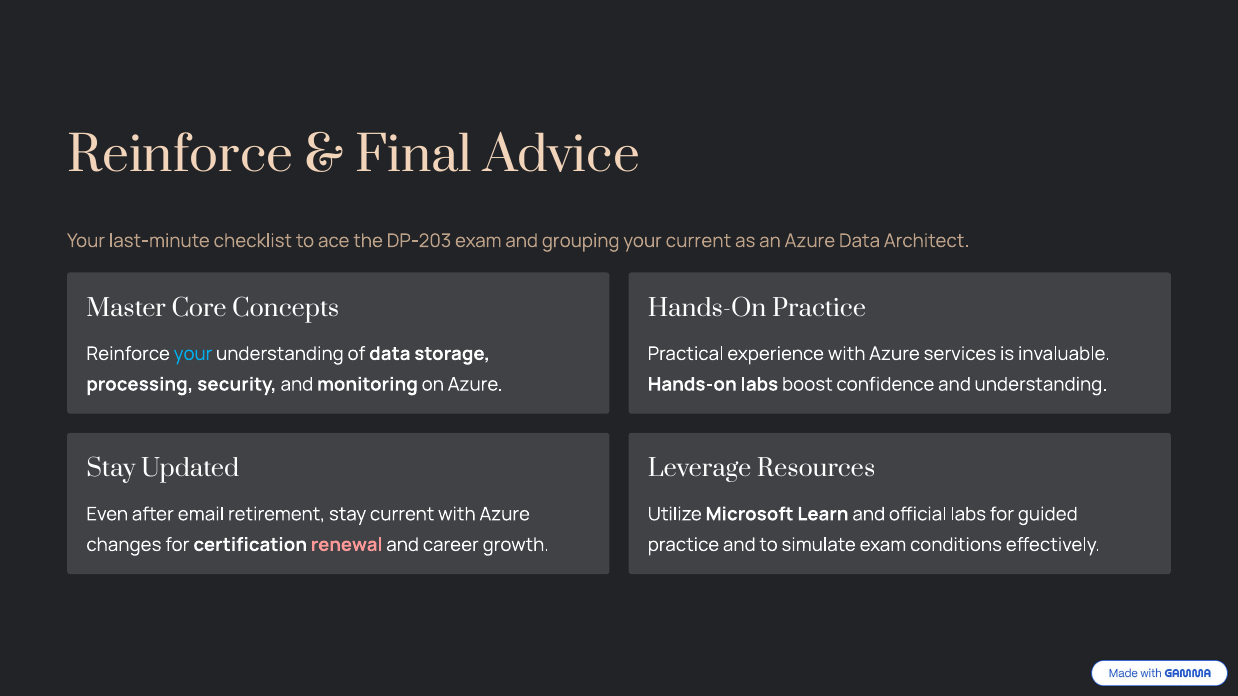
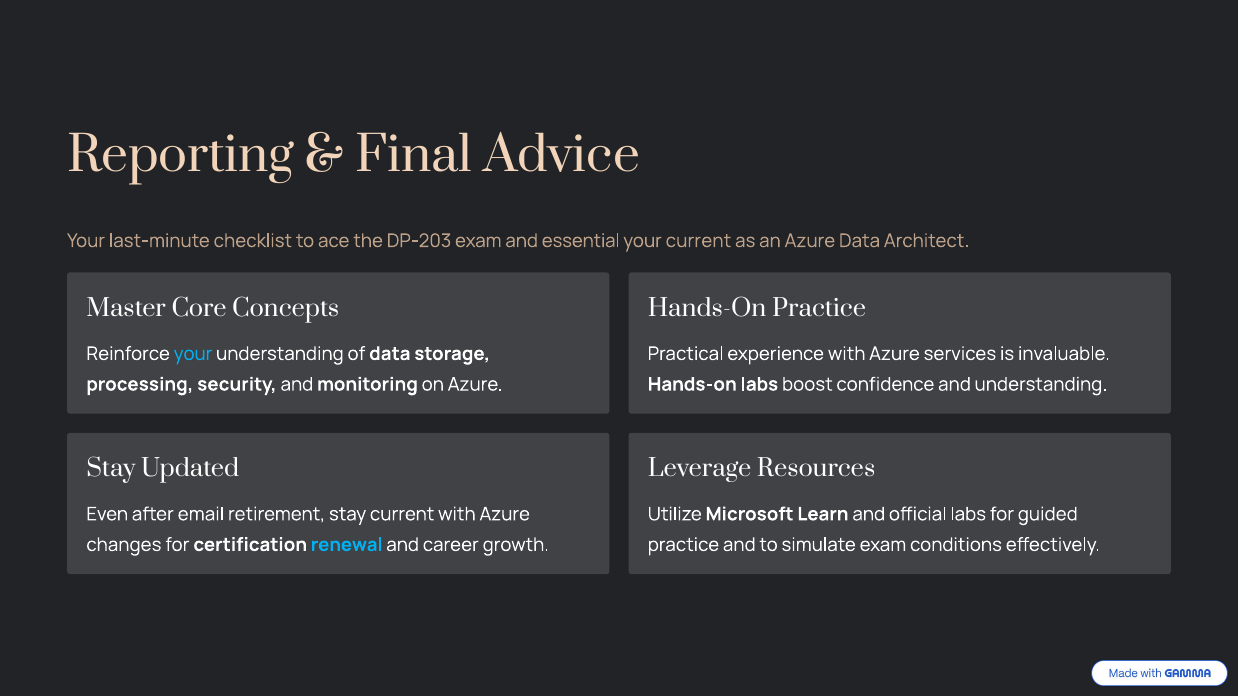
Reinforce: Reinforce -> Reporting (180, 156)
grouping: grouping -> essential (581, 241)
renewal colour: pink -> light blue (347, 545)
